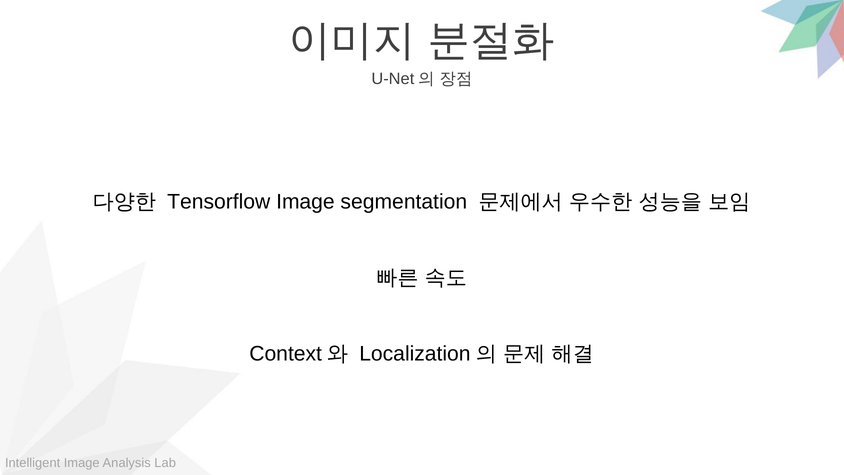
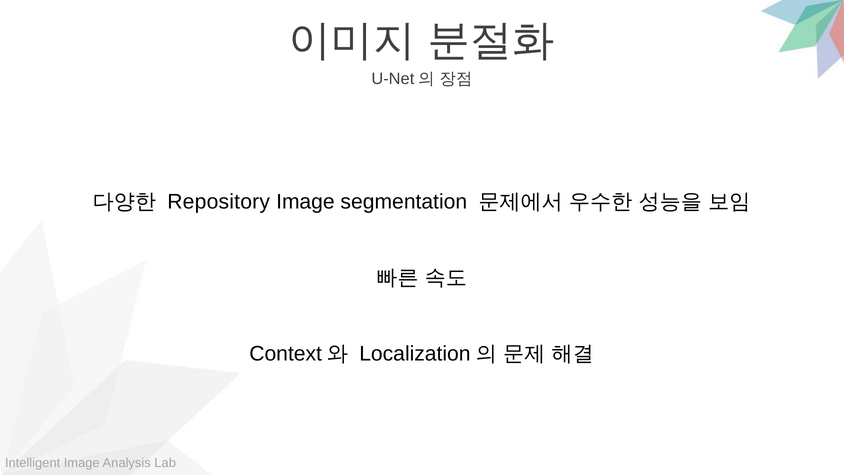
Tensorflow: Tensorflow -> Repository (219, 202)
